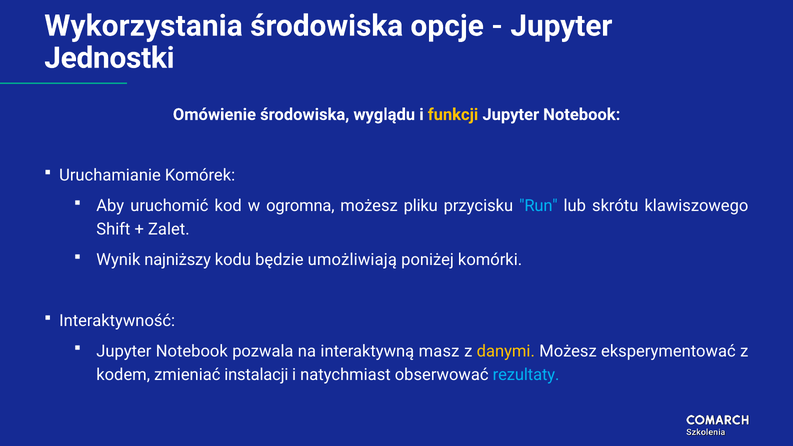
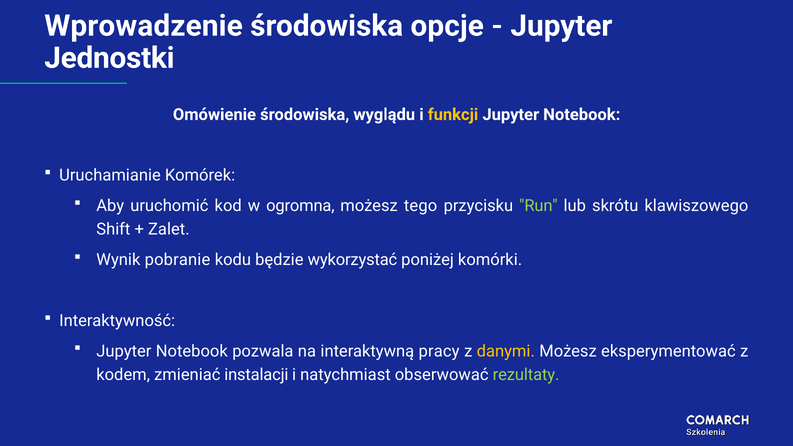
Wykorzystania: Wykorzystania -> Wprowadzenie (144, 26)
pliku: pliku -> tego (421, 206)
Run colour: light blue -> light green (538, 206)
najniższy: najniższy -> pobranie (177, 260)
umożliwiają: umożliwiają -> wykorzystać (352, 260)
masz: masz -> pracy (439, 351)
rezultaty colour: light blue -> light green (526, 375)
